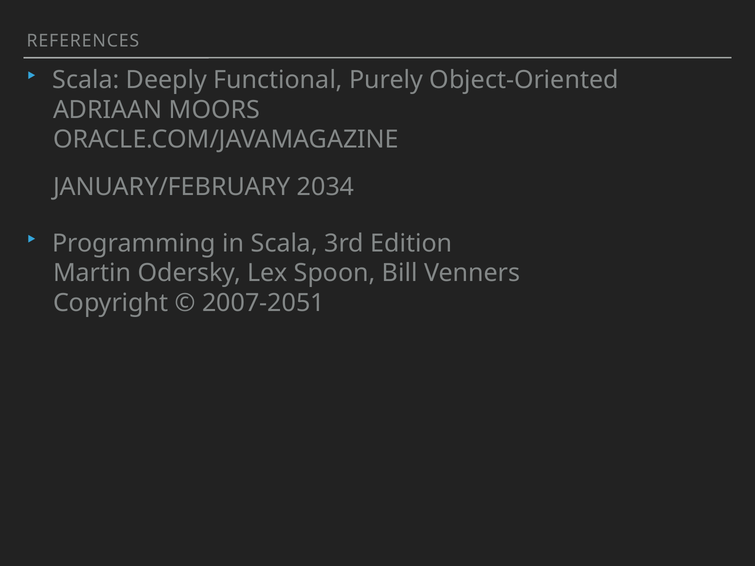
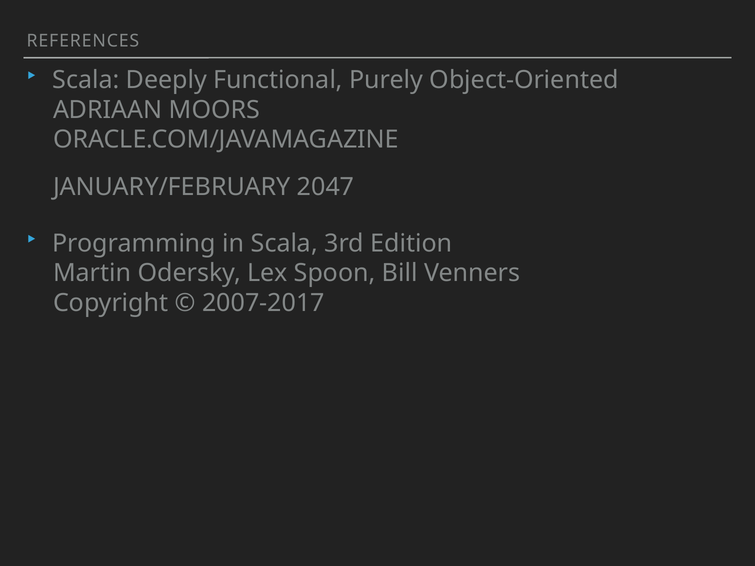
2034: 2034 -> 2047 (326, 187)
2007-2051: 2007-2051 -> 2007-2017 (263, 303)
